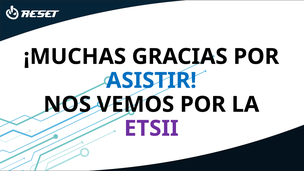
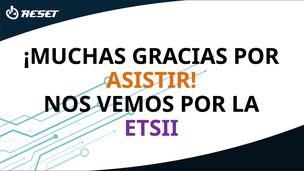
ASISTIR colour: blue -> orange (151, 81)
